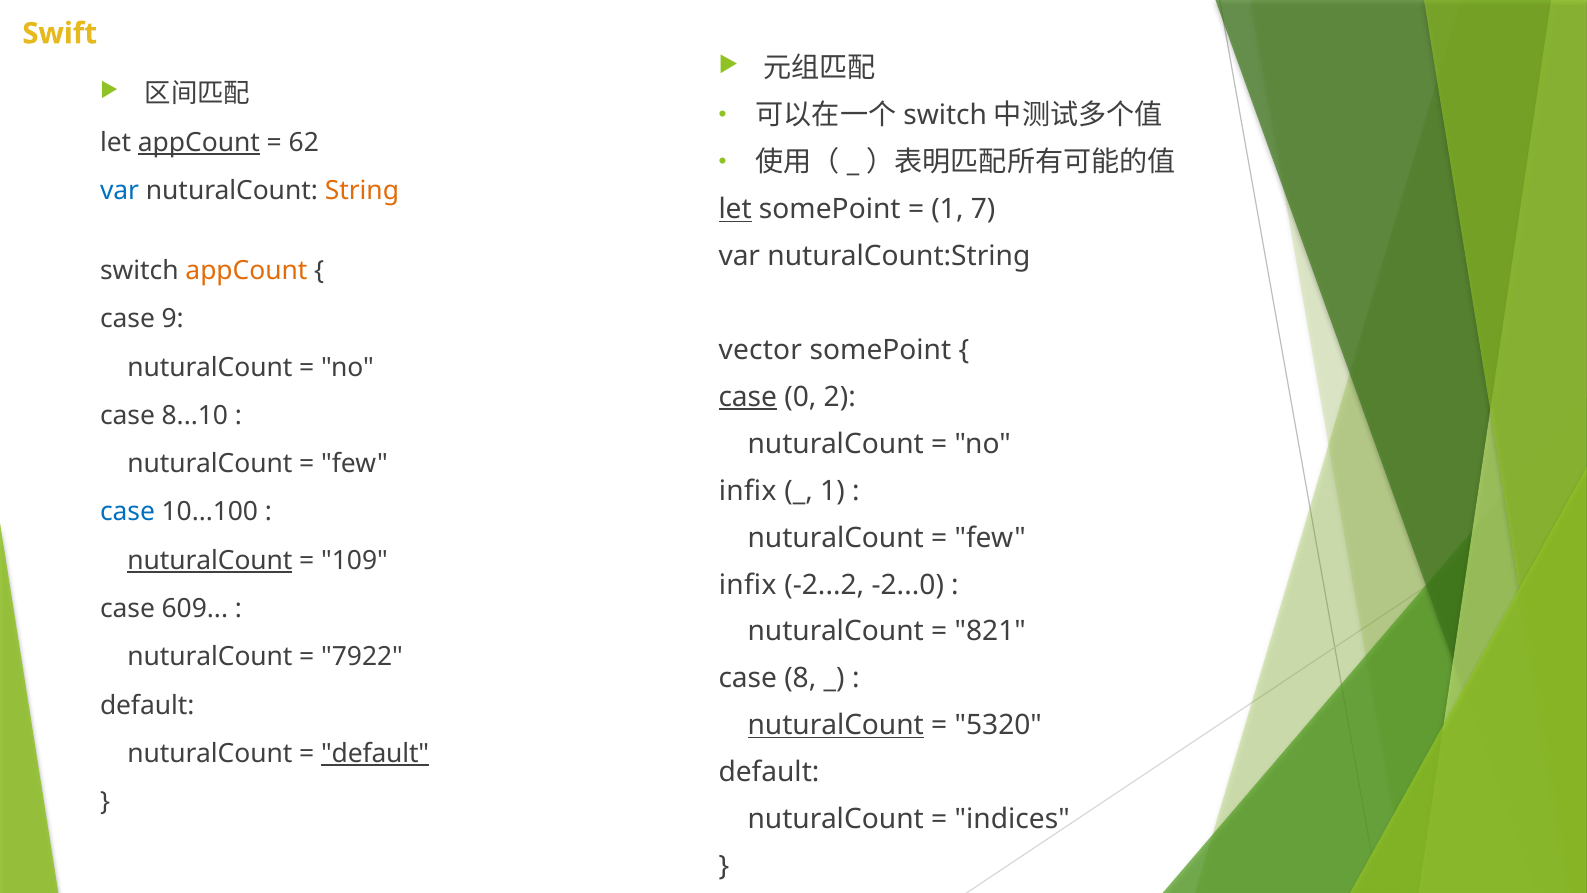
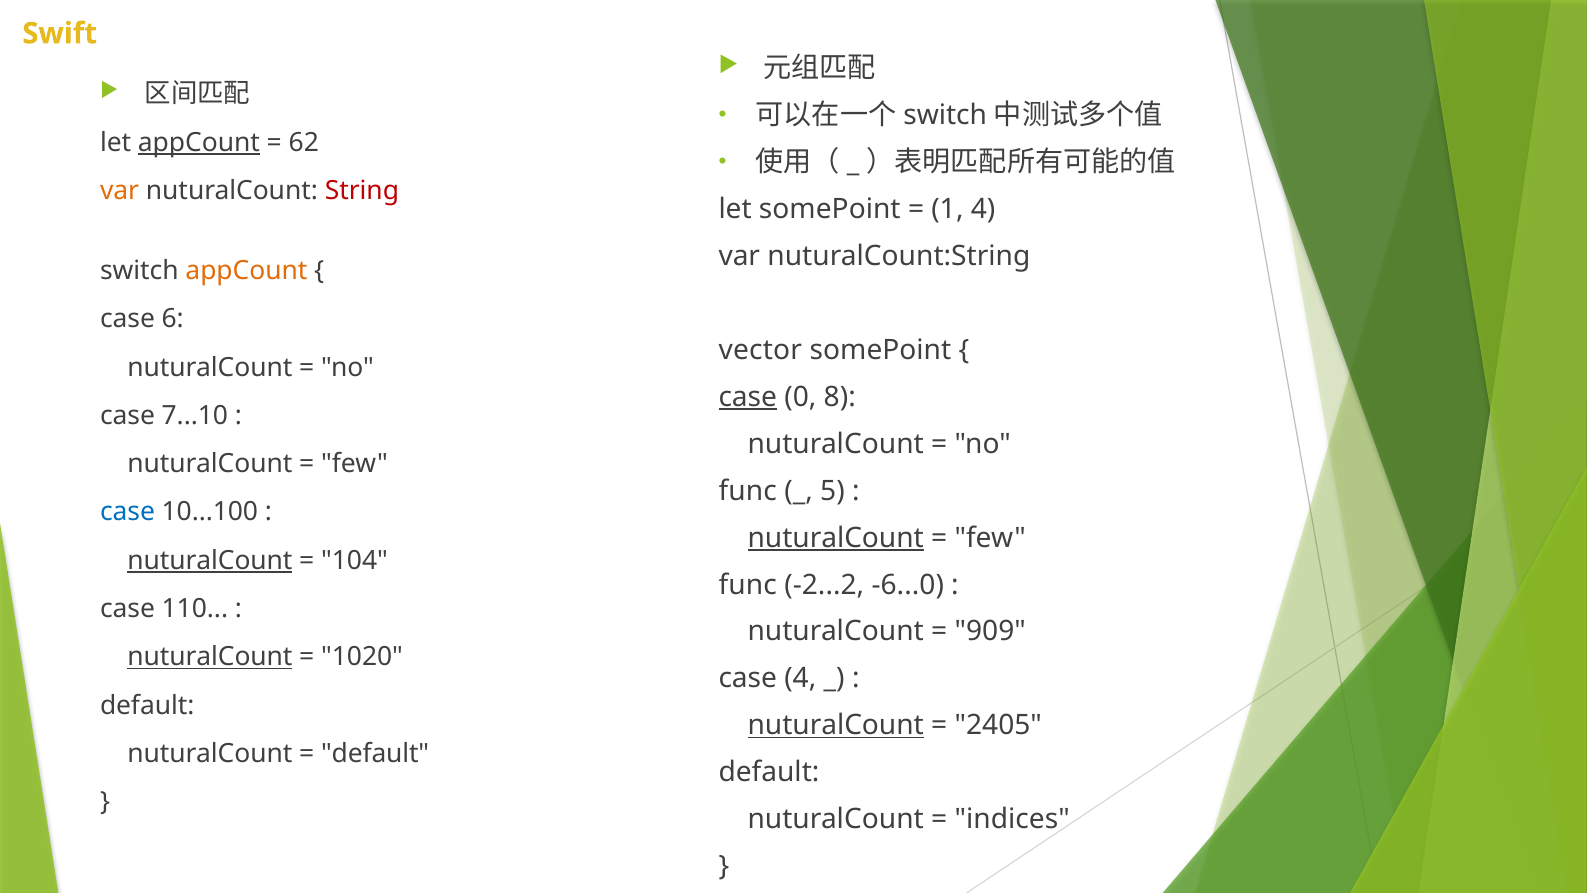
var colour: blue -> orange (120, 191)
String colour: orange -> red (362, 191)
let underline: present -> none (735, 209)
1 7: 7 -> 4 (983, 209)
9: 9 -> 6 (173, 319)
2: 2 -> 8 (840, 397)
8...10: 8...10 -> 7...10 (195, 415)
infix: infix -> func (748, 491)
1: 1 -> 5 (832, 491)
nuturalCount underline: none -> present (836, 538)
109: 109 -> 104 (354, 560)
infix: infix -> func (748, 585)
-2...0: -2...0 -> -6...0 (908, 585)
609: 609 -> 110 (195, 609)
821: 821 -> 909 (990, 631)
nuturalCount underline: none -> present (210, 657)
7922: 7922 -> 1020 (362, 657)
case 8: 8 -> 4 (800, 678)
5320: 5320 -> 2405 (998, 725)
default underline: present -> none (375, 753)
